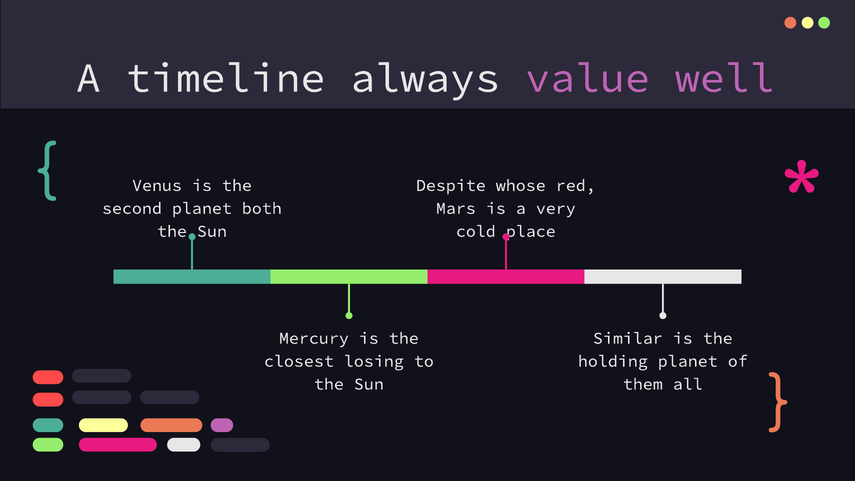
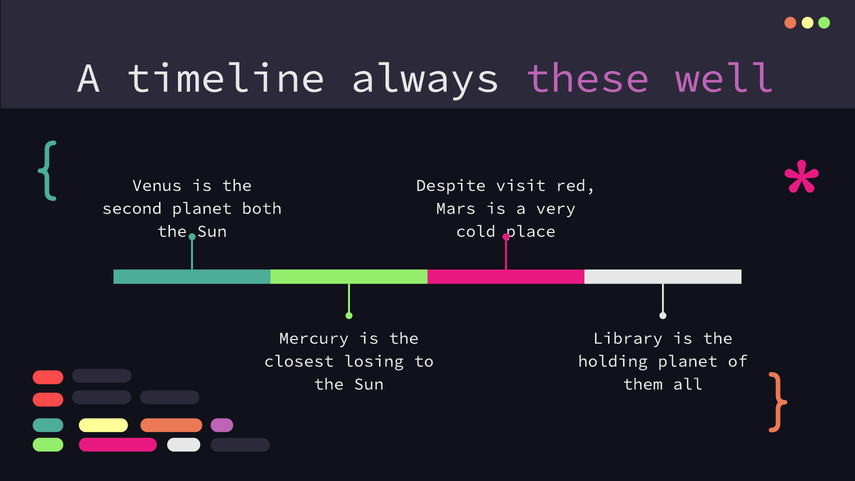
value: value -> these (588, 78)
whose: whose -> visit (521, 185)
Similar: Similar -> Library (628, 338)
